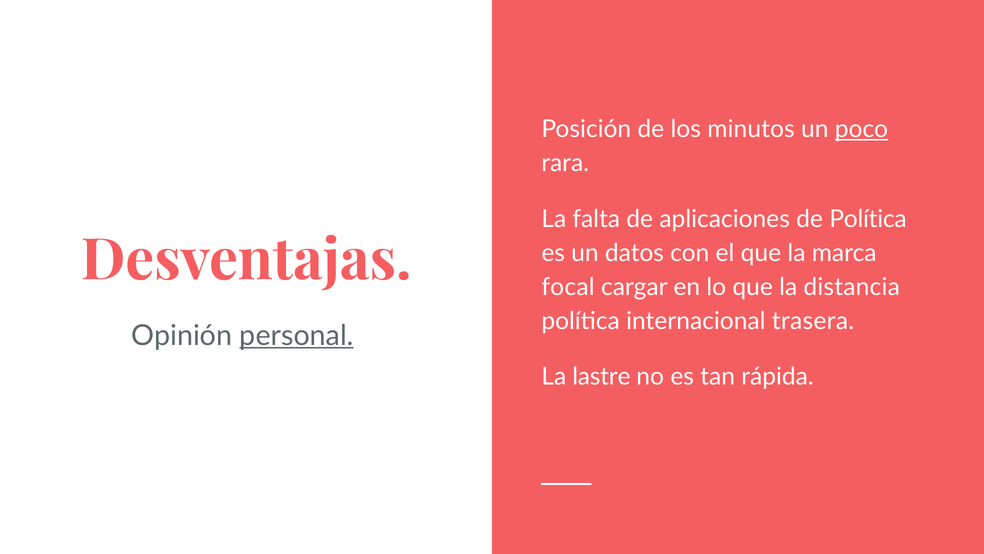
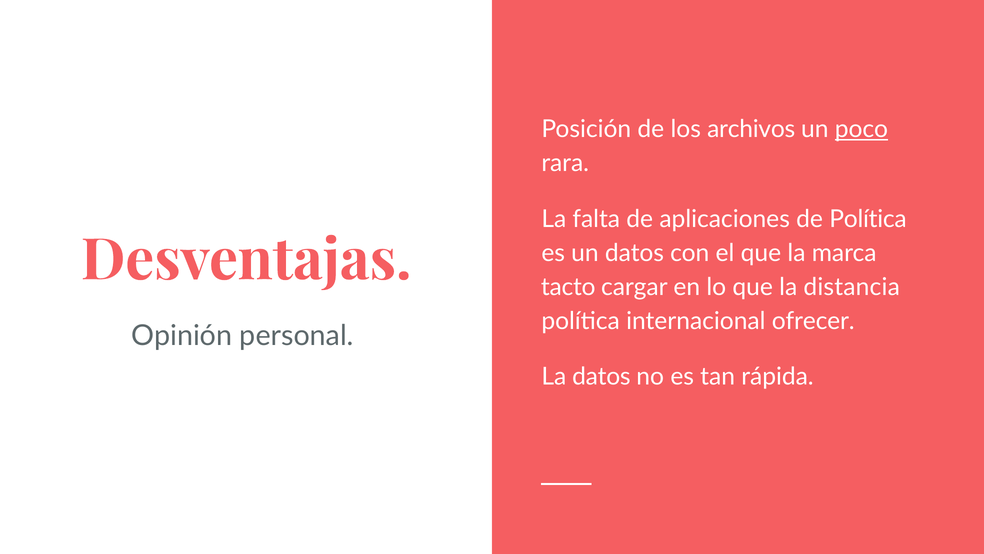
minutos: minutos -> archivos (751, 129)
focal: focal -> tacto (568, 287)
trasera: trasera -> ofrecer (813, 321)
personal underline: present -> none (297, 335)
La lastre: lastre -> datos (601, 376)
